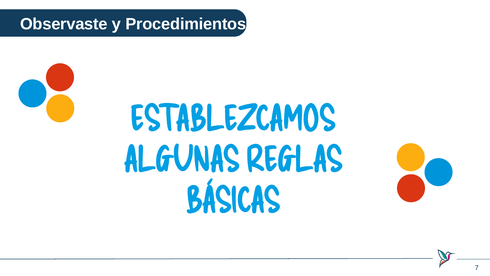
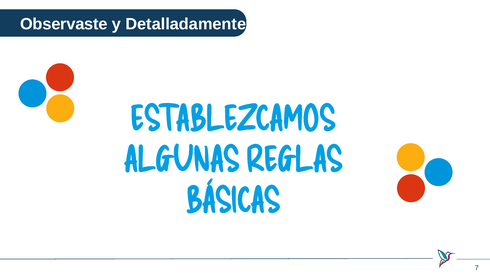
Procedimientos: Procedimientos -> Detalladamente (186, 24)
